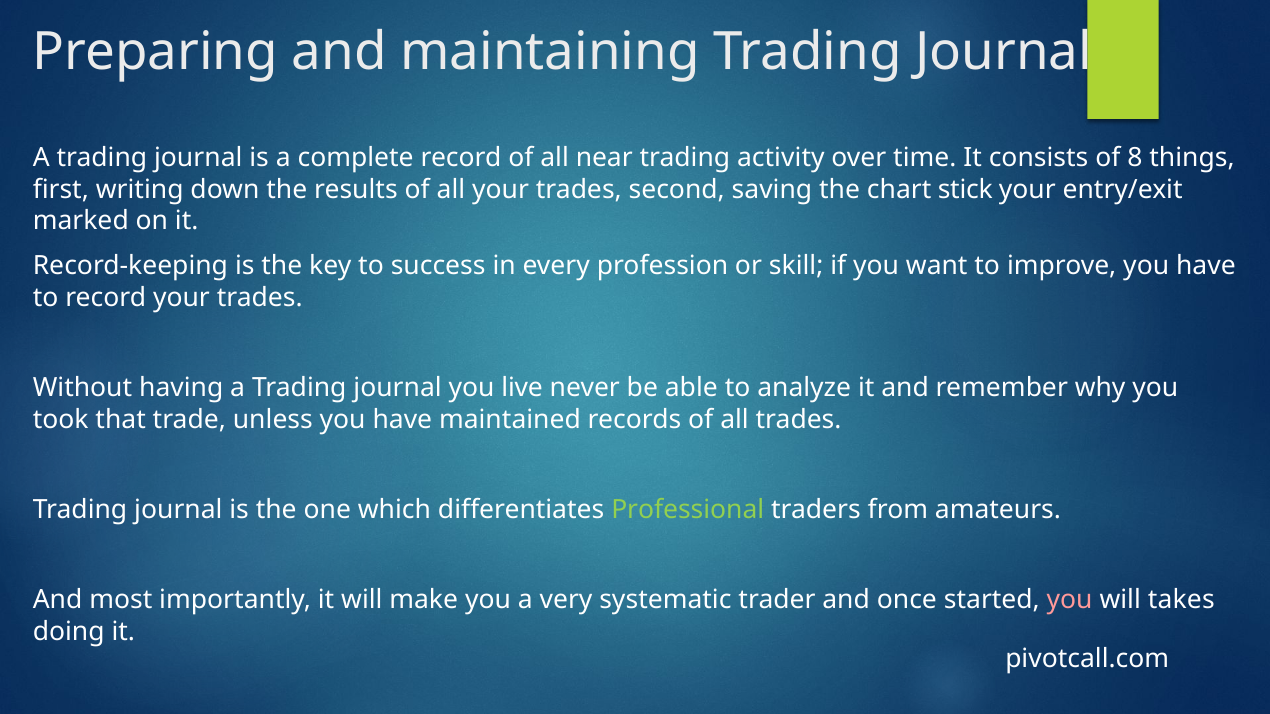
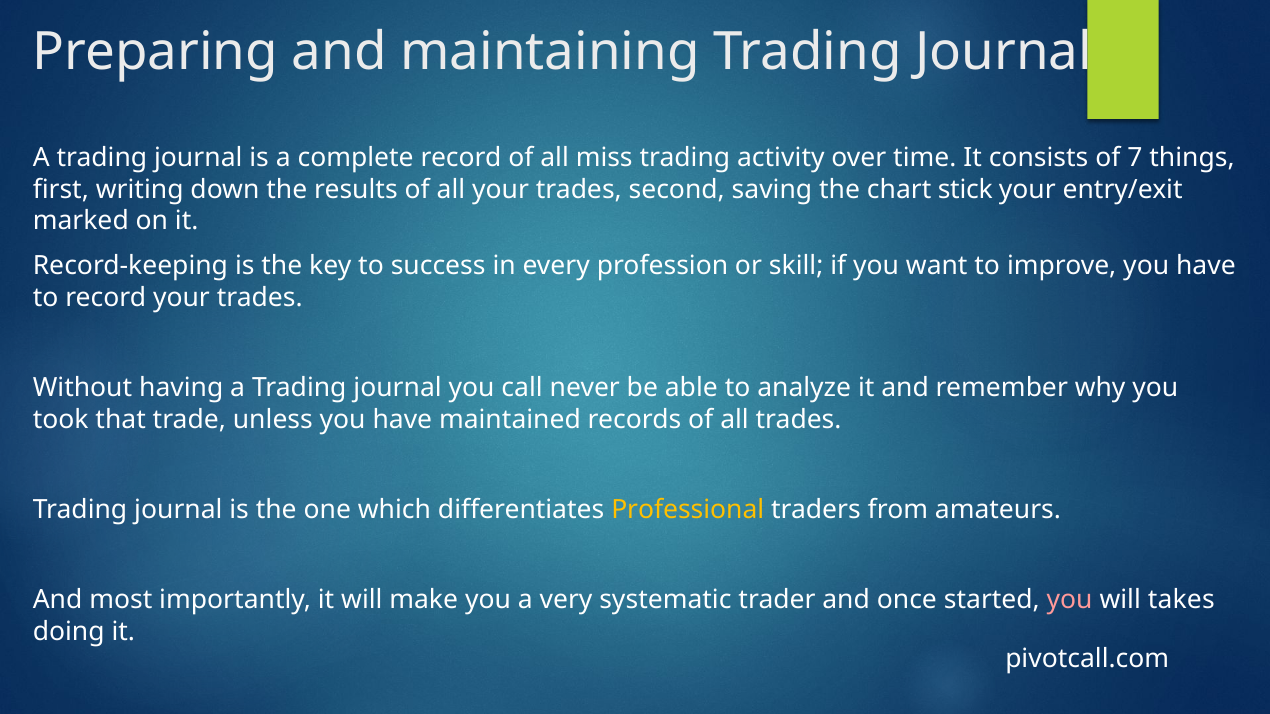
near: near -> miss (604, 158)
8: 8 -> 7 (1135, 158)
live: live -> call (522, 388)
Professional colour: light green -> yellow (688, 510)
